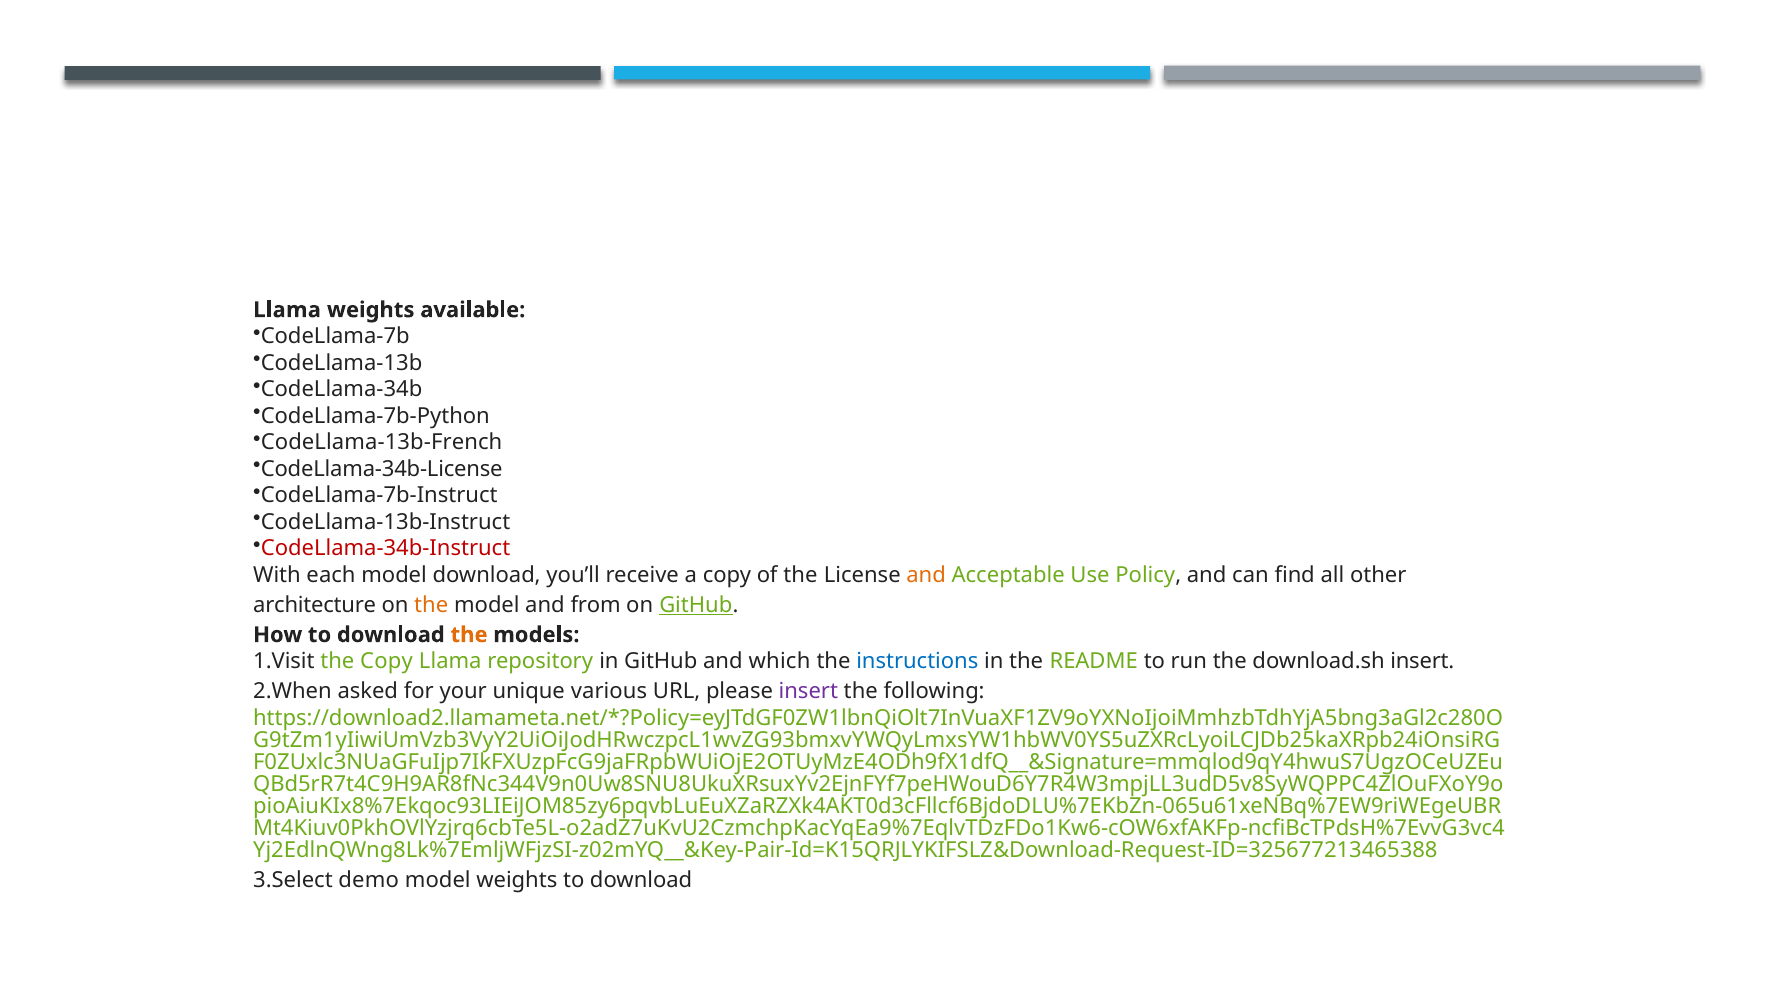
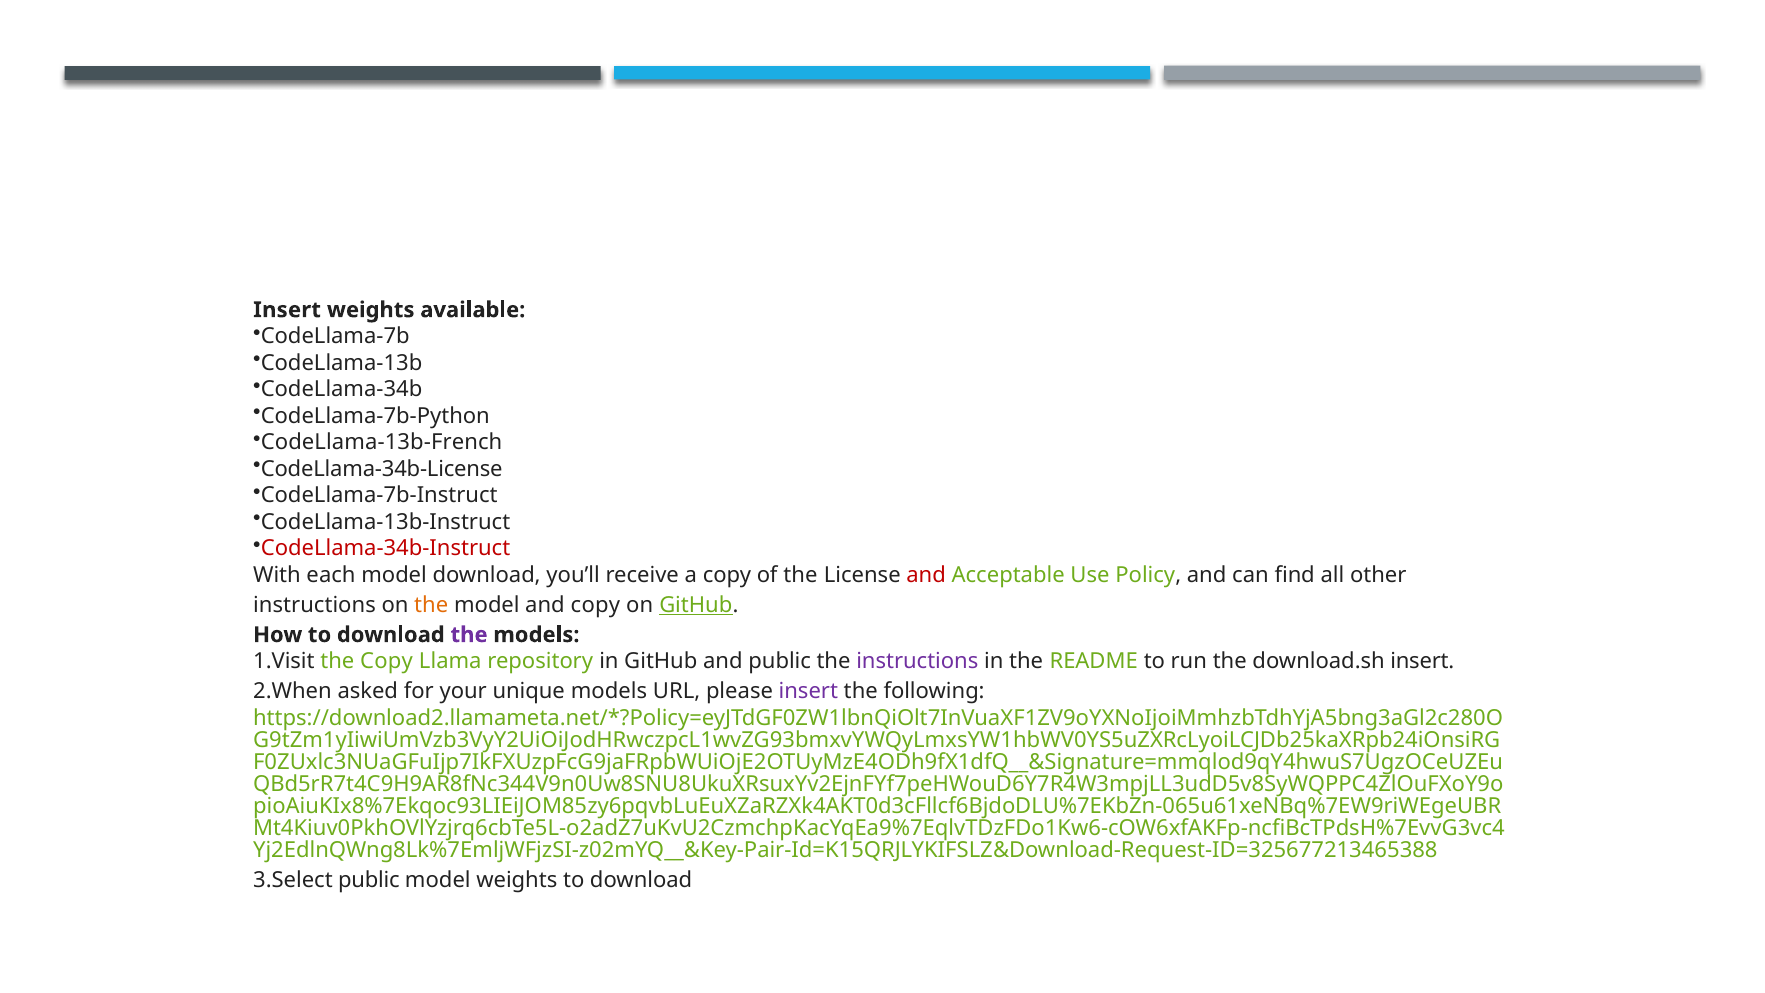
Llama: Llama -> Insert (287, 310)
and colour: orange -> red (926, 575)
architecture: architecture -> instructions (315, 605)
and from: from -> copy (595, 605)
the colour: orange -> purple (469, 635)
and which: which -> public (780, 661)
instructions colour: blue -> purple (917, 661)
unique various: various -> models (609, 691)
demo: demo -> public (369, 880)
